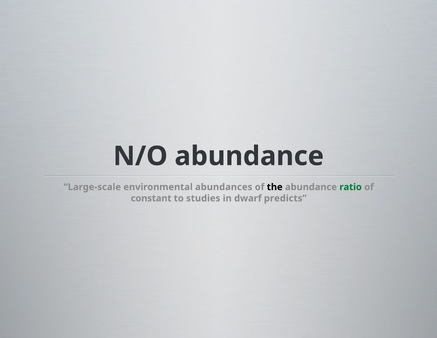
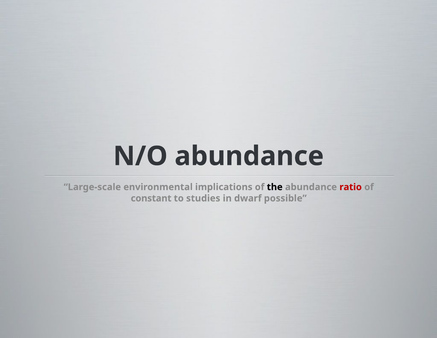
abundances: abundances -> implications (224, 187)
ratio colour: green -> red (351, 187)
predicts: predicts -> possible (285, 198)
